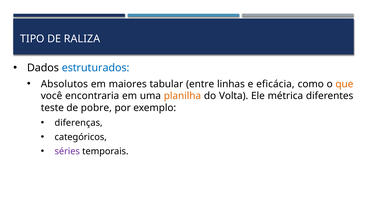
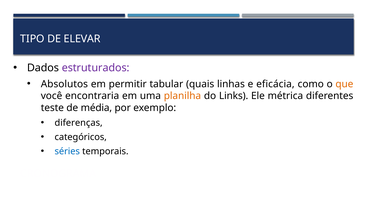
RALIZA: RALIZA -> ELEVAR (82, 39)
estruturados colour: blue -> purple (96, 68)
maiores: maiores -> permitir (128, 84)
entre: entre -> quais (200, 84)
Volta: Volta -> Links (234, 96)
pobre: pobre -> média (96, 108)
séries colour: purple -> blue (67, 151)
